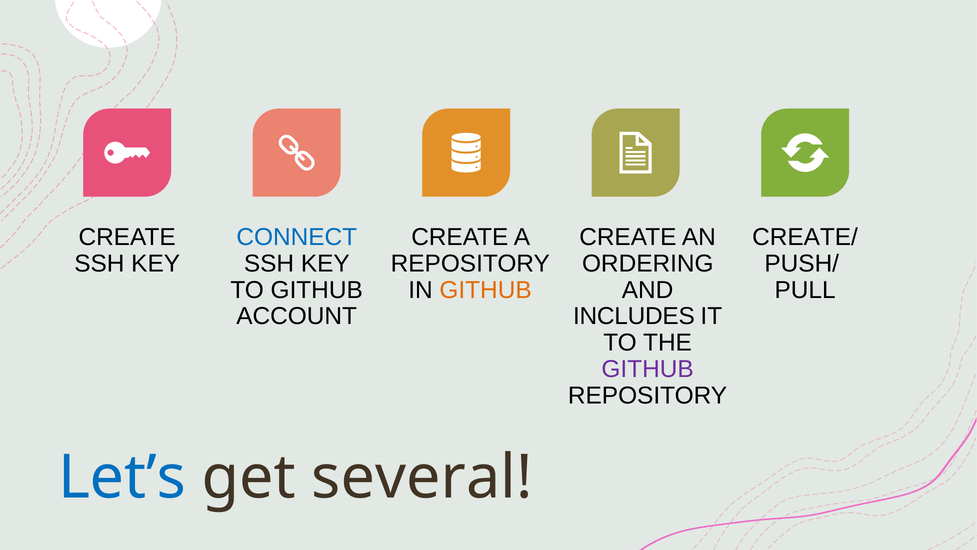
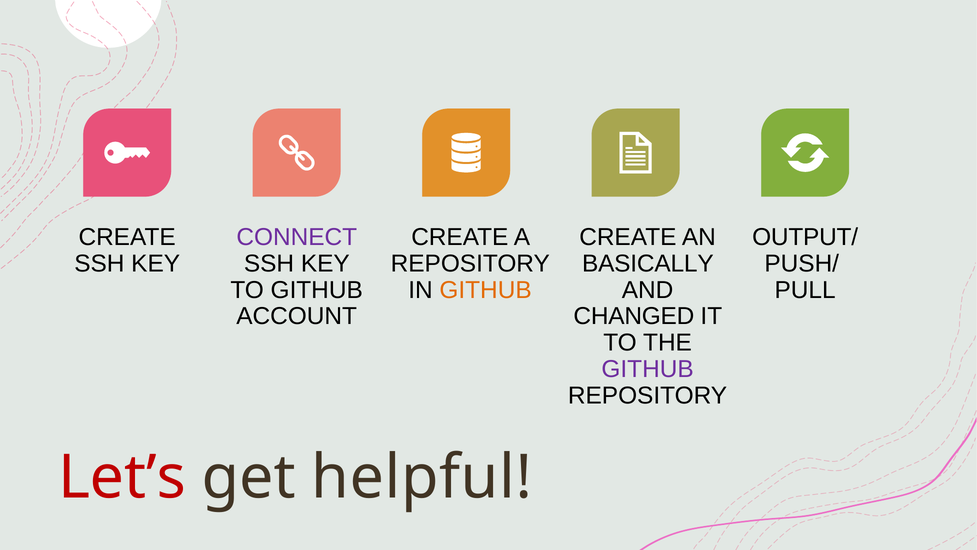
CONNECT colour: blue -> purple (297, 237)
CREATE/: CREATE/ -> OUTPUT/ (805, 237)
ORDERING: ORDERING -> BASICALLY (648, 263)
INCLUDES: INCLUDES -> CHANGED (634, 316)
Let’s colour: blue -> red (122, 477)
several: several -> helpful (422, 477)
